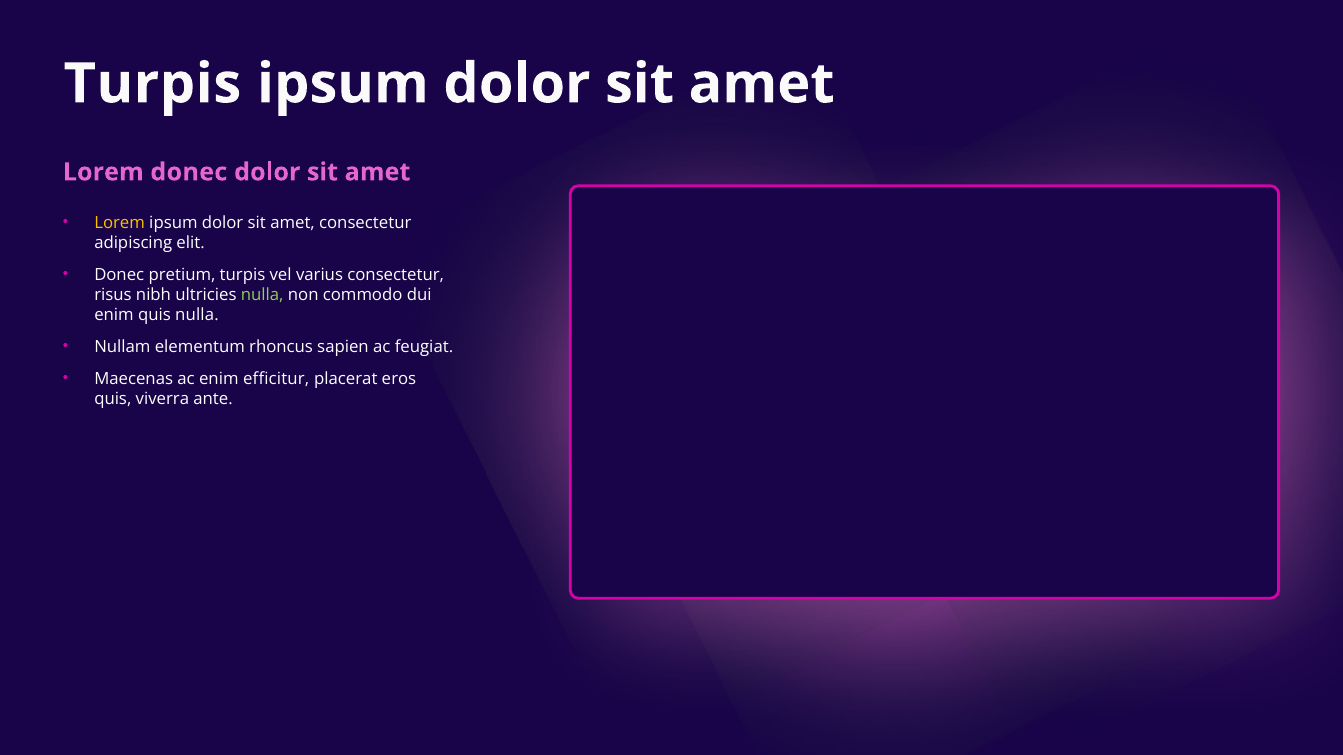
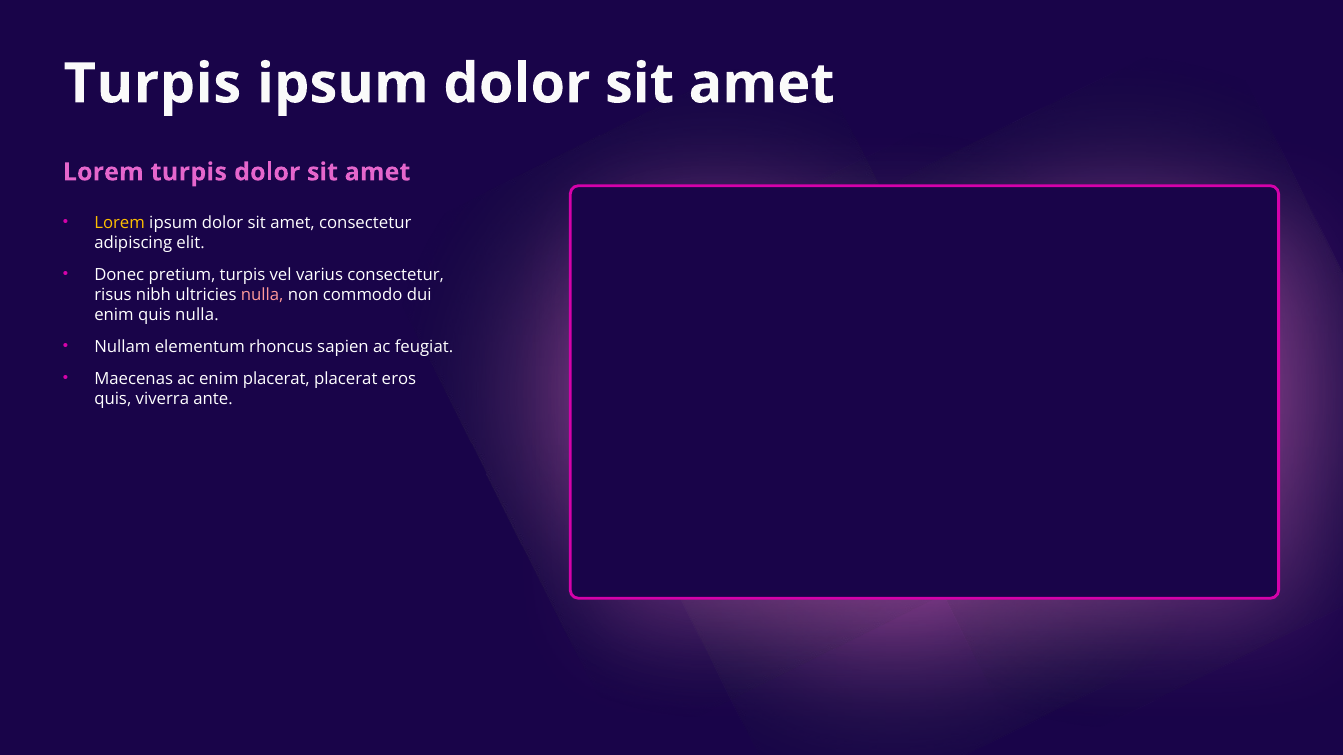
Lorem donec: donec -> turpis (189, 172)
nulla colour: light green -> pink (262, 295)
enim efficitur: efficitur -> placerat (276, 379)
